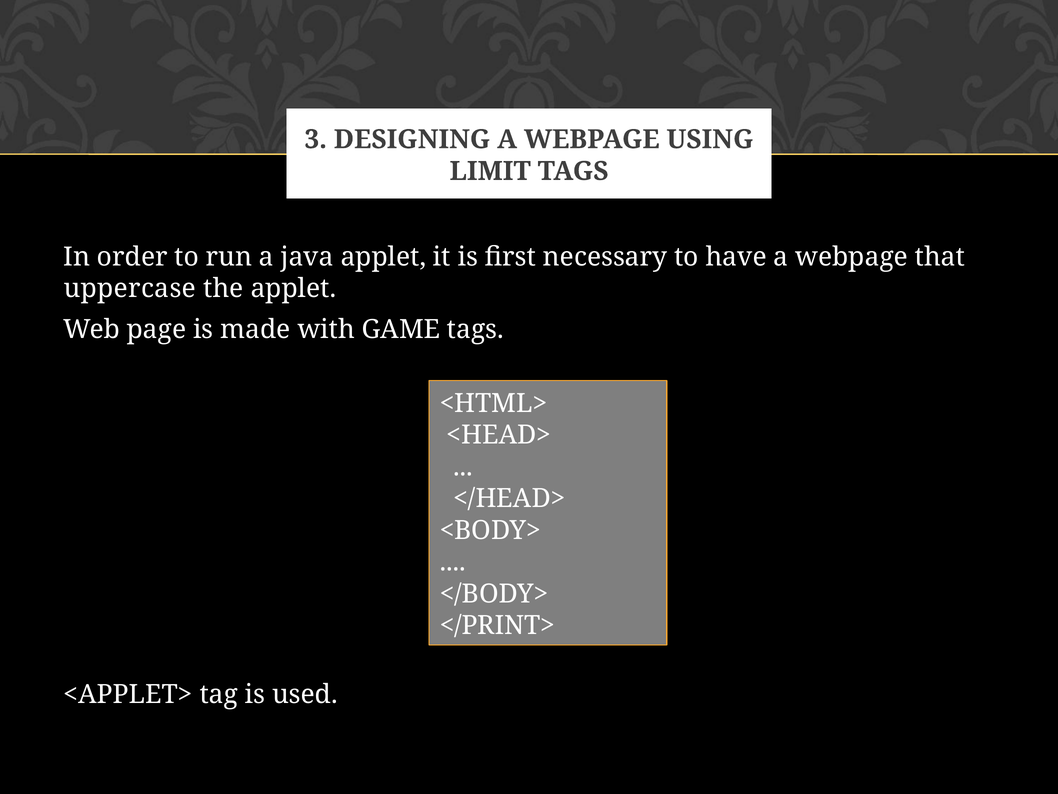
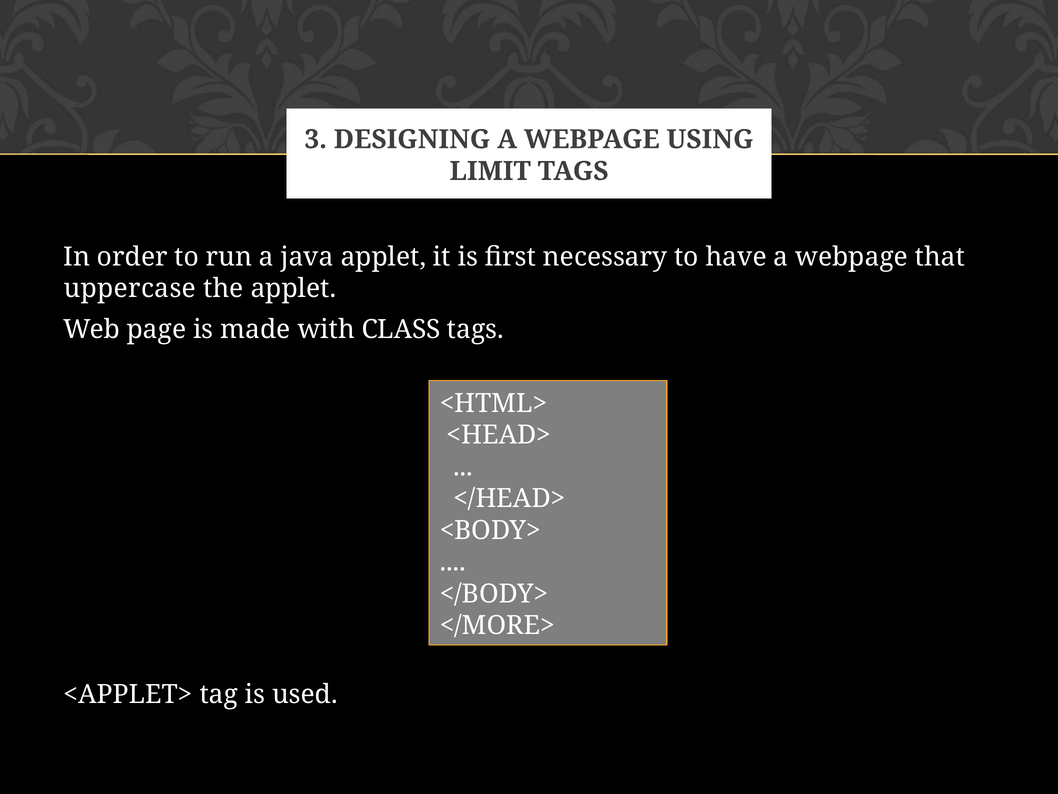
GAME: GAME -> CLASS (401, 329)
</PRINT>: </PRINT> -> </MORE> (497, 625)
